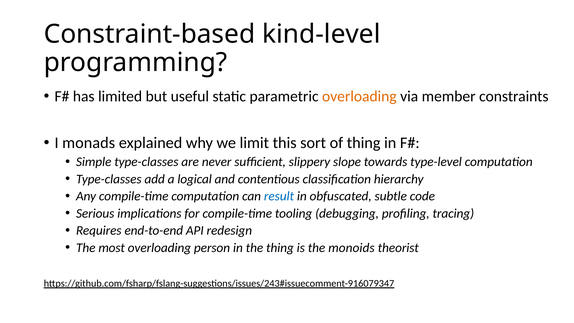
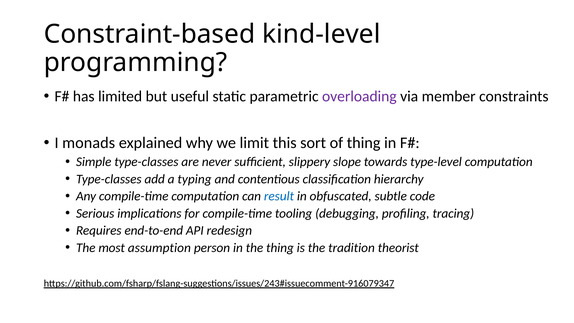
overloading colour: orange -> purple (359, 96)
logical: logical -> typing (195, 179)
most overloading: overloading -> assumption (159, 248)
monoids: monoids -> tradition (352, 248)
